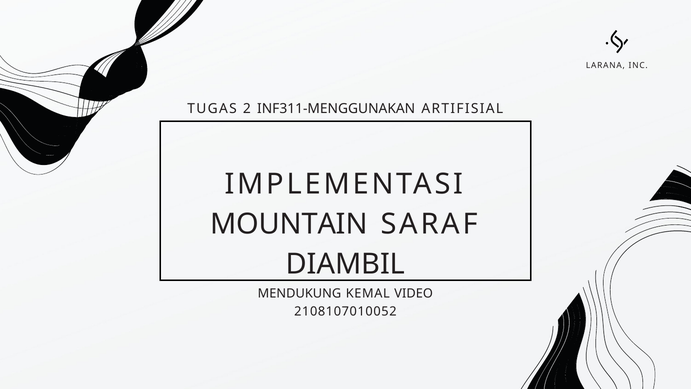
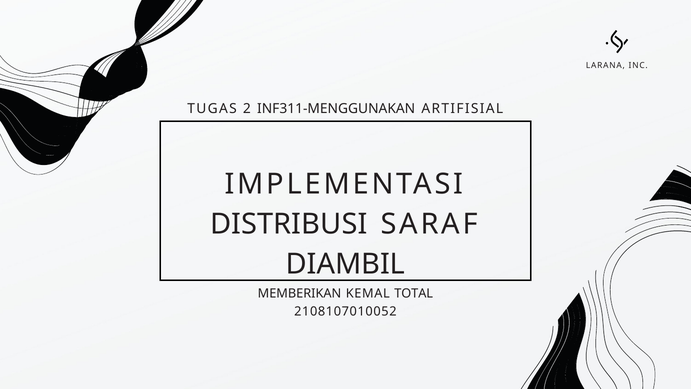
MOUNTAIN: MOUNTAIN -> DISTRIBUSI (289, 224)
MENDUKUNG: MENDUKUNG -> MEMBERIKAN (299, 294)
VIDEO: VIDEO -> TOTAL (414, 294)
